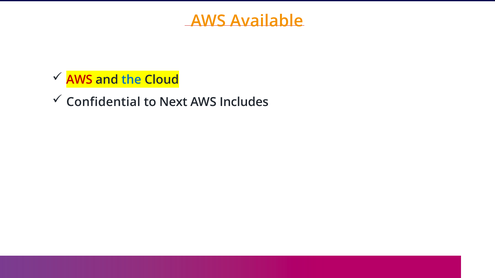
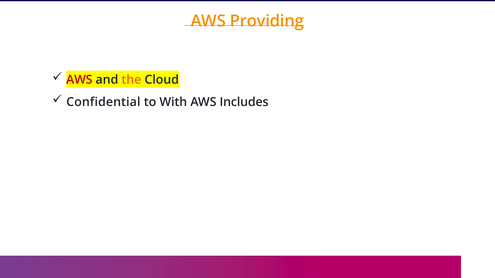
Available: Available -> Providing (267, 21)
the colour: blue -> orange (131, 80)
Next: Next -> With (173, 102)
